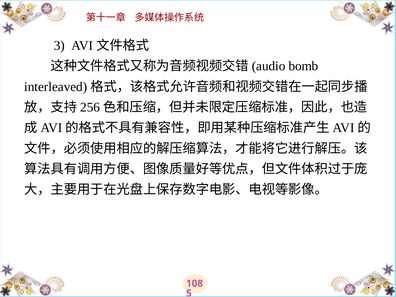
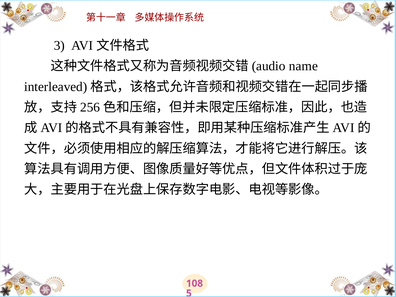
bomb: bomb -> name (303, 66)
